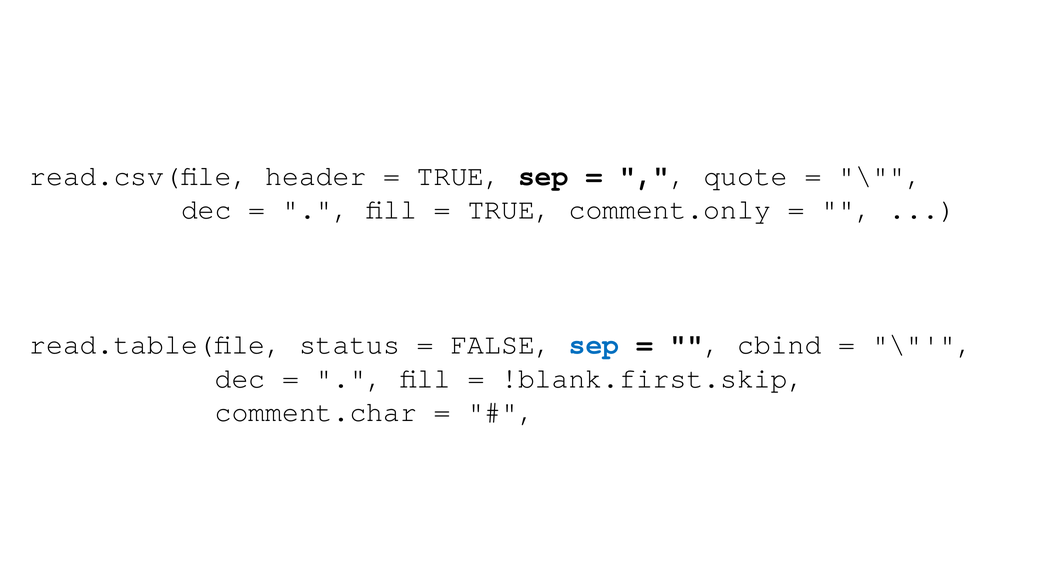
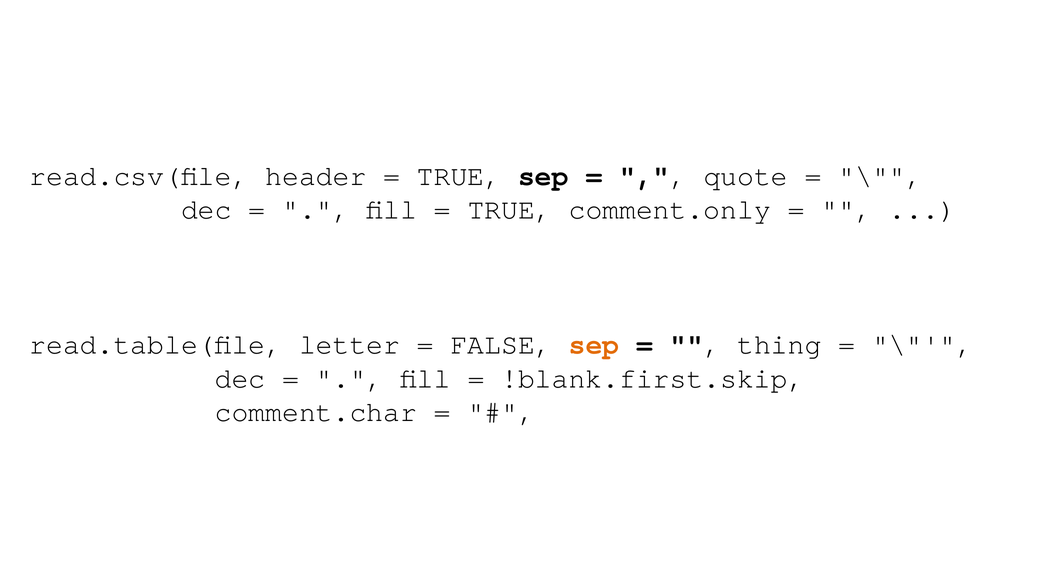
status: status -> letter (350, 344)
sep colour: blue -> orange (594, 344)
cbind: cbind -> thing (779, 344)
